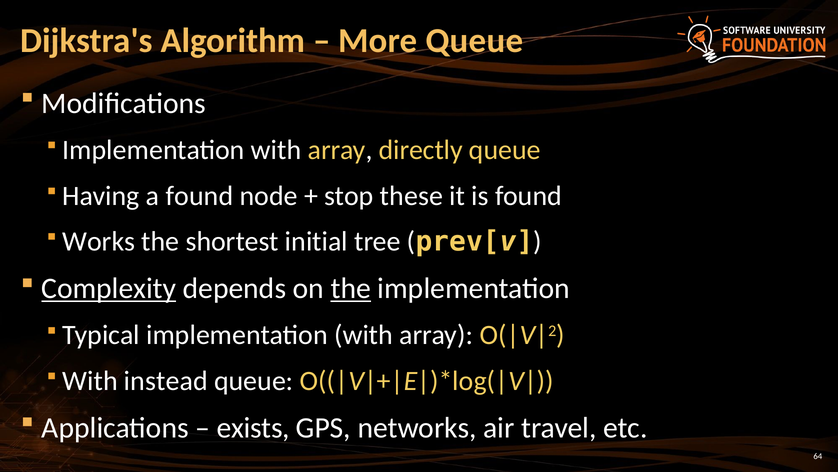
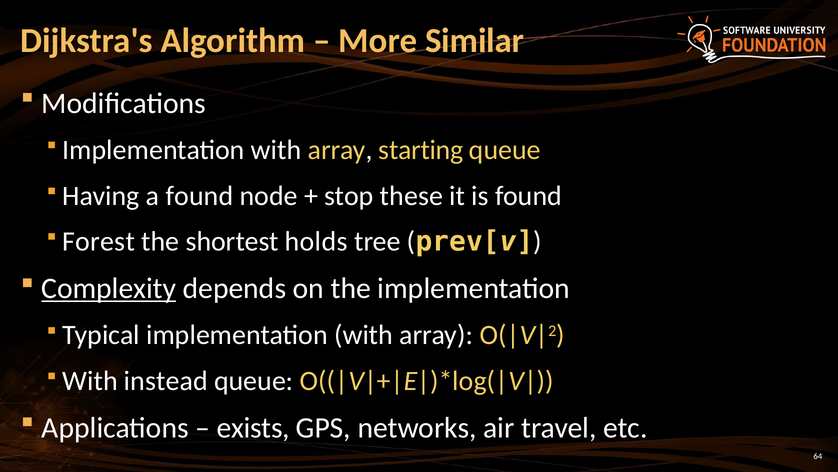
More Queue: Queue -> Similar (475, 41)
directly: directly -> starting (421, 150)
Works: Works -> Forest (99, 241)
initial: initial -> holds (316, 241)
the underline: present -> none (351, 288)
